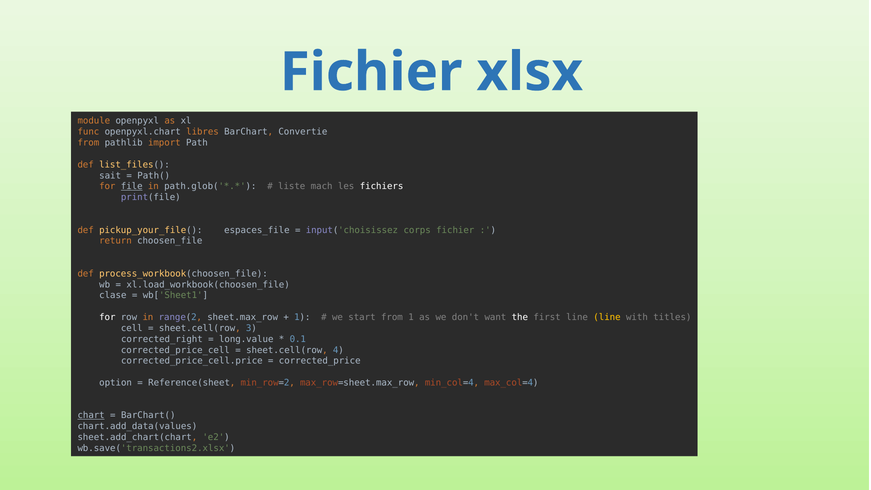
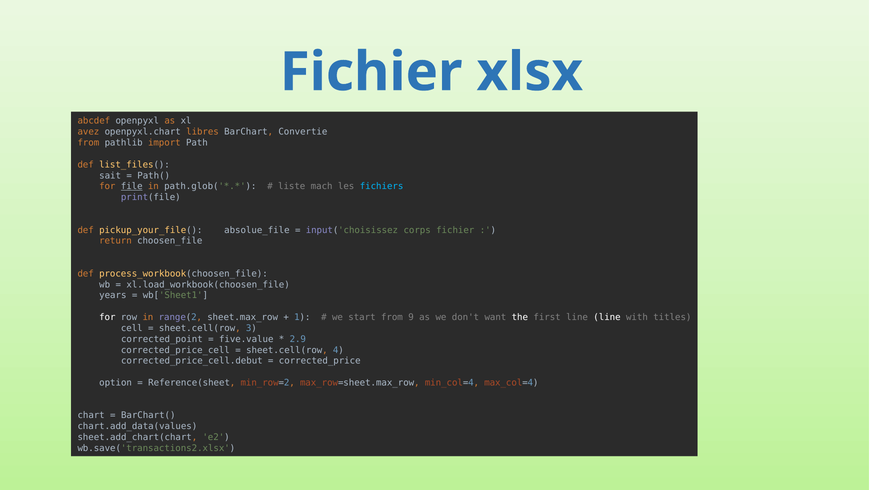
module: module -> abcdef (94, 121)
func: func -> avez (88, 132)
fichiers colour: white -> light blue (382, 186)
espaces_file: espaces_file -> absolue_file (257, 230)
clase: clase -> years (113, 295)
from 1: 1 -> 9 (411, 317)
line colour: yellow -> white (607, 317)
corrected_right: corrected_right -> corrected_point (162, 339)
long.value: long.value -> five.value (246, 339)
0.1: 0.1 -> 2.9 (298, 339)
corrected_price_cell.price: corrected_price_cell.price -> corrected_price_cell.debut (192, 361)
chart underline: present -> none (91, 415)
